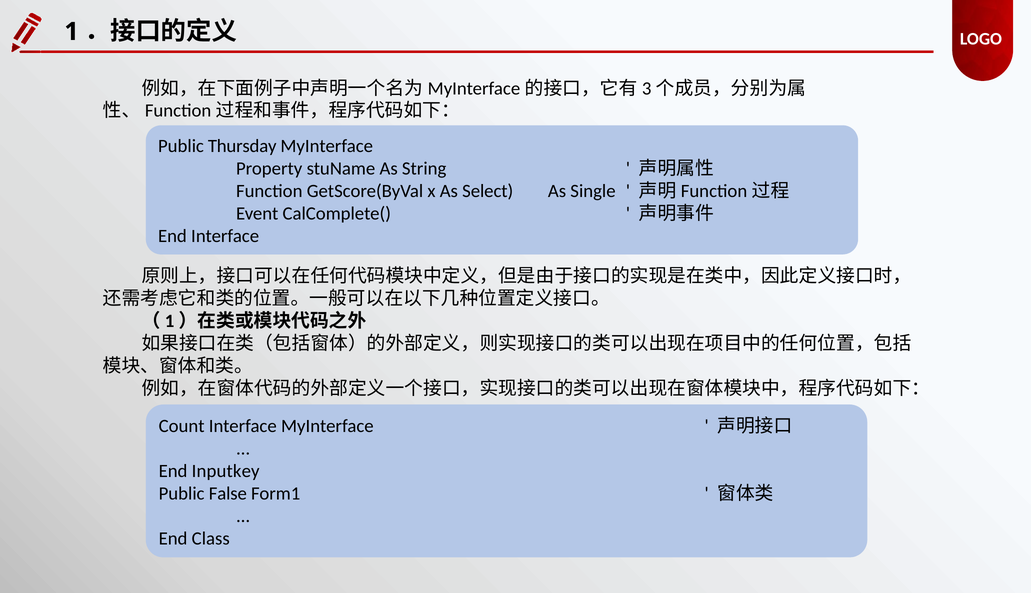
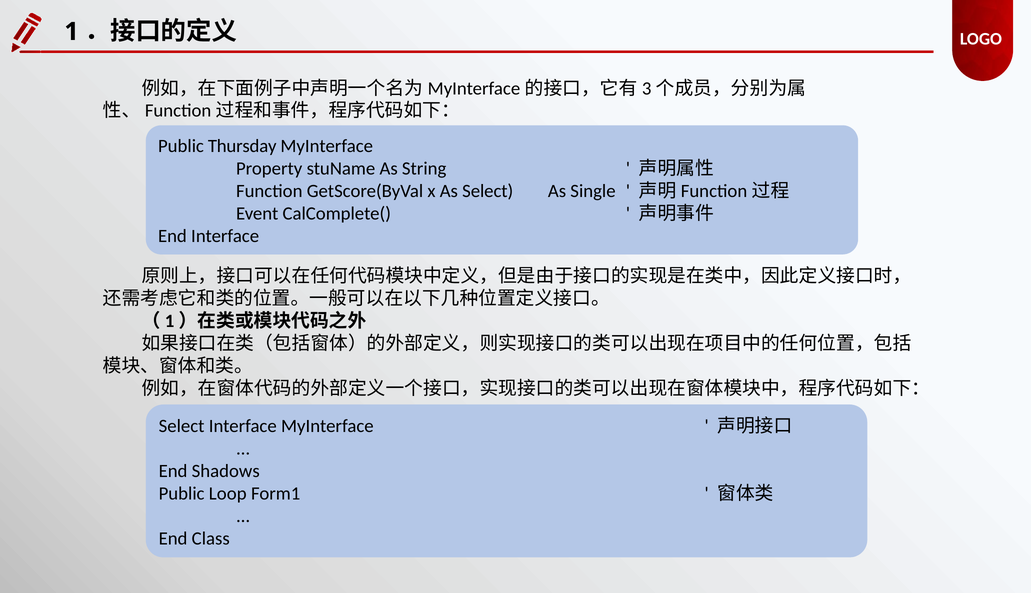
Count: Count -> Select (182, 426)
Inputkey: Inputkey -> Shadows (226, 471)
False: False -> Loop (228, 494)
